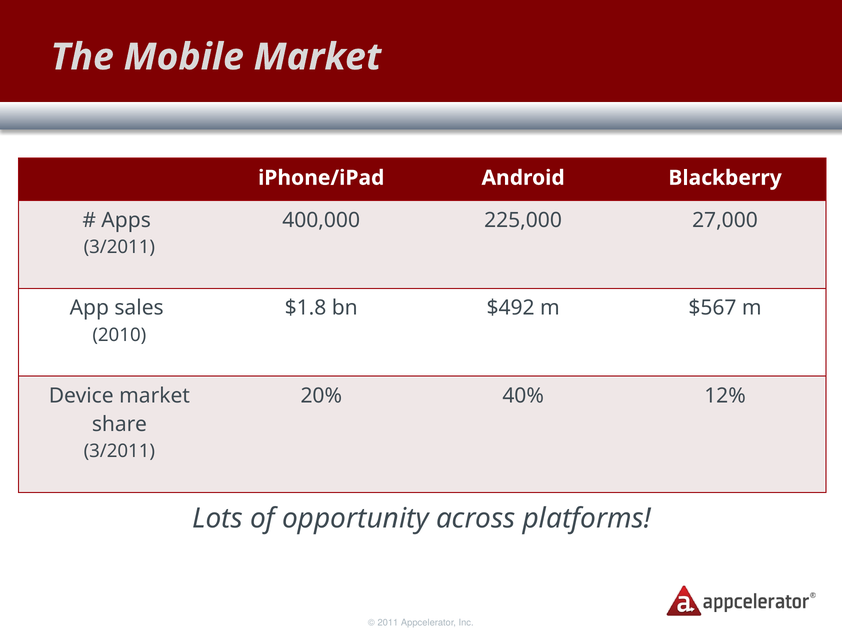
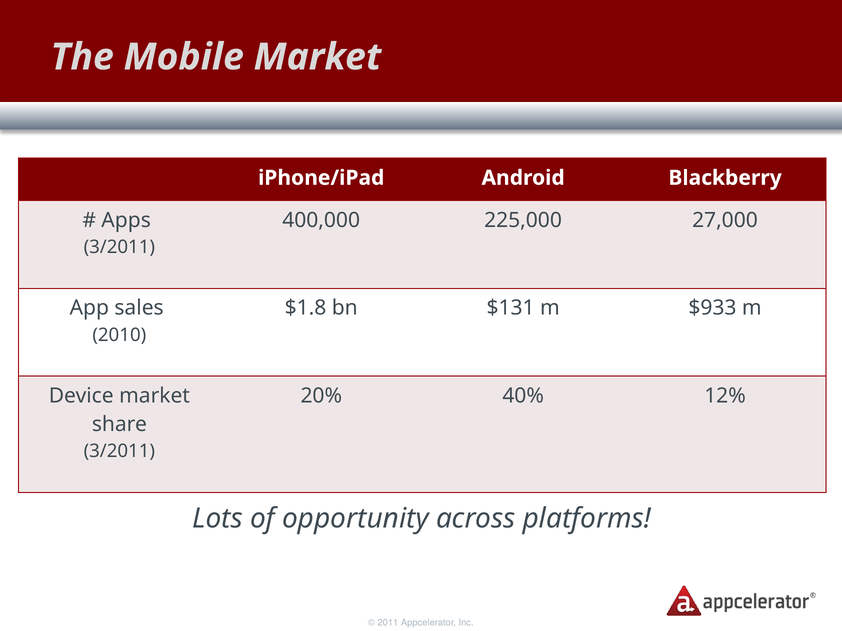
$492: $492 -> $131 (511, 308)
$567: $567 -> $933 (712, 308)
